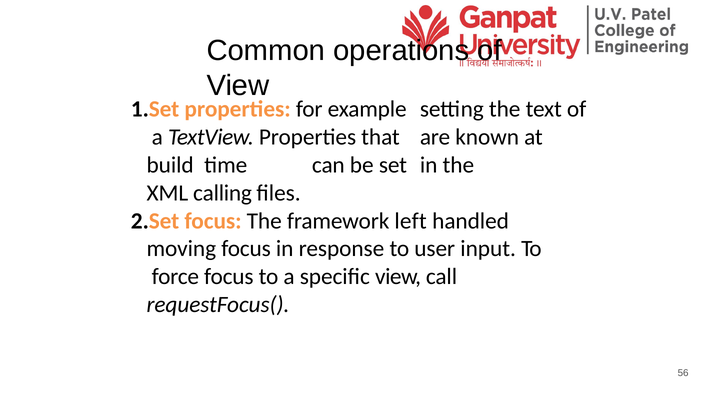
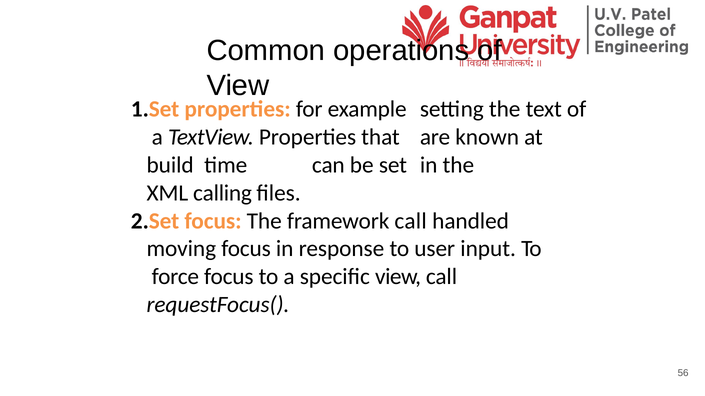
framework left: left -> call (411, 221)
